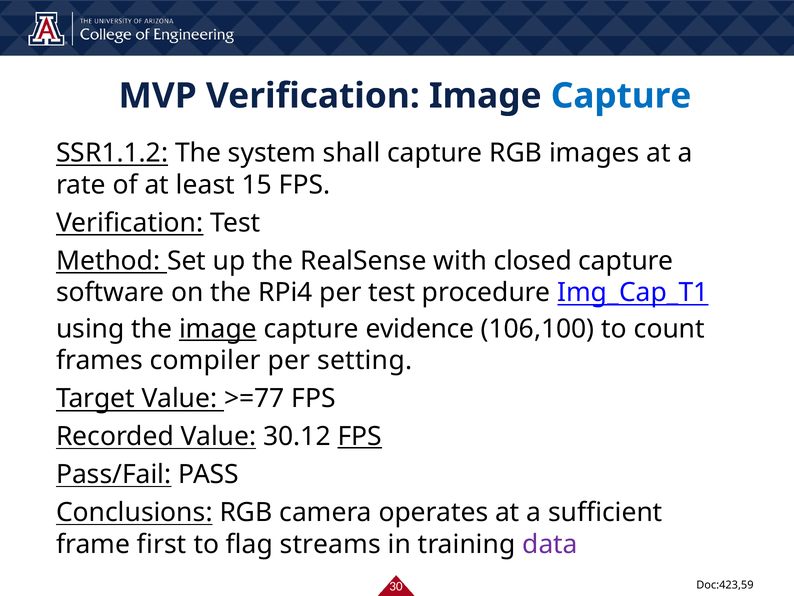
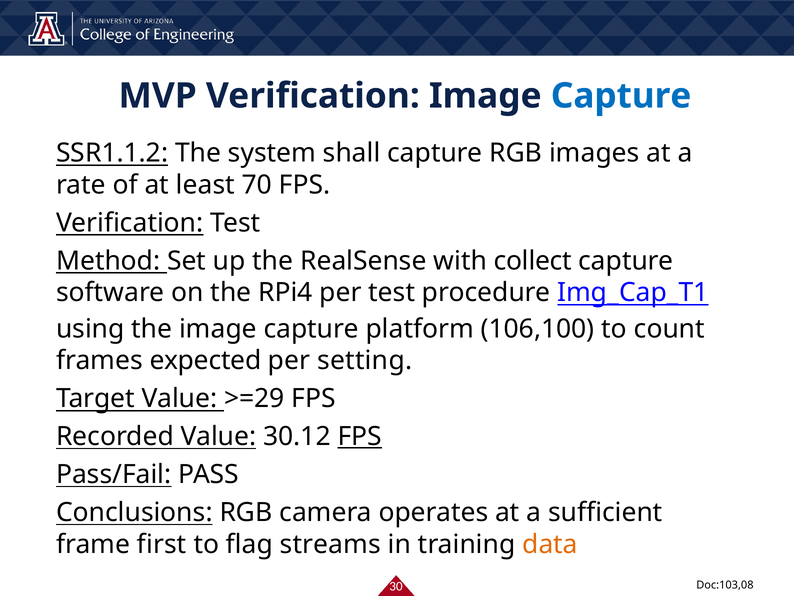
15: 15 -> 70 (257, 185)
closed: closed -> collect (533, 261)
image underline: present -> none (218, 328)
evidence: evidence -> platform (420, 328)
compiler: compiler -> expected (205, 360)
>=77: >=77 -> >=29 (254, 398)
data colour: purple -> orange (550, 544)
Doc:423,59: Doc:423,59 -> Doc:103,08 (725, 585)
